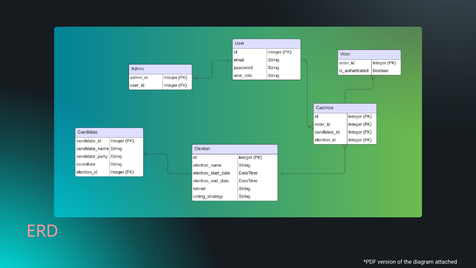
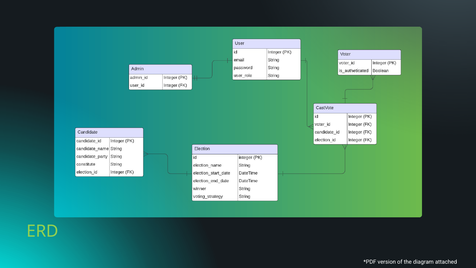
ERD colour: pink -> light green (42, 231)
